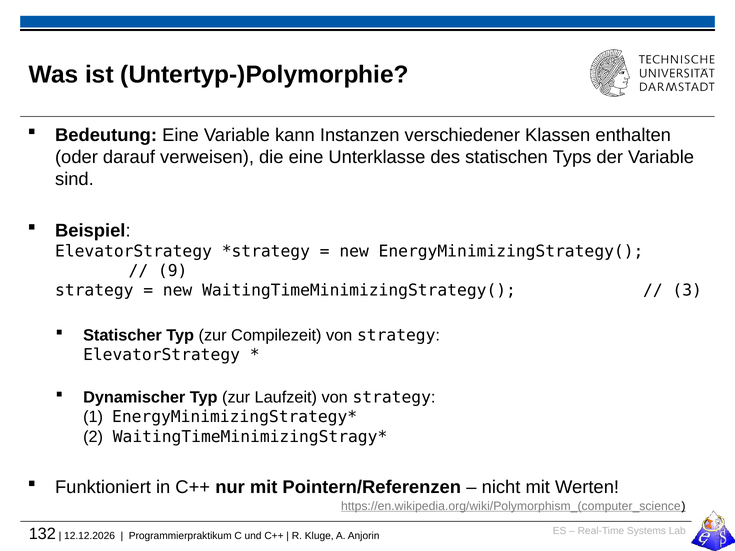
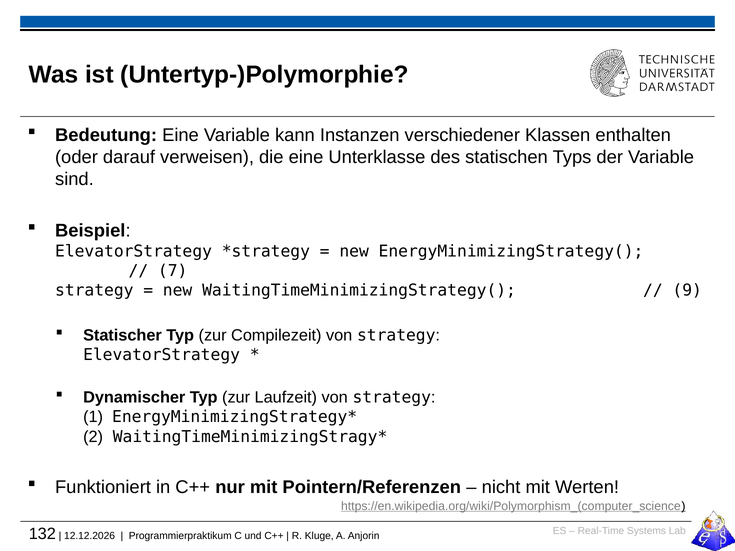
9: 9 -> 7 (173, 271)
3: 3 -> 9 (687, 291)
